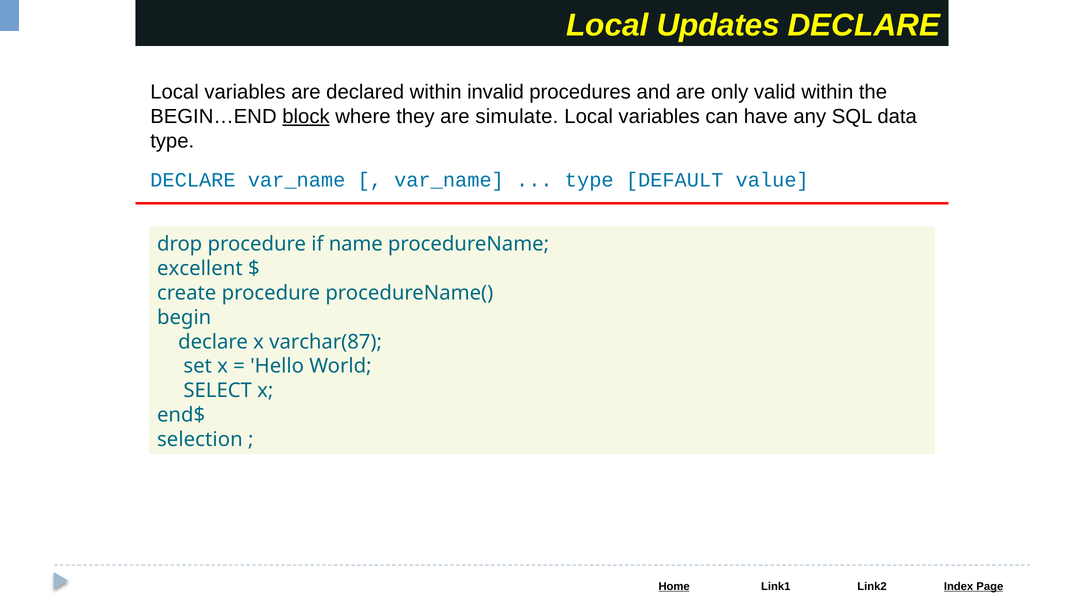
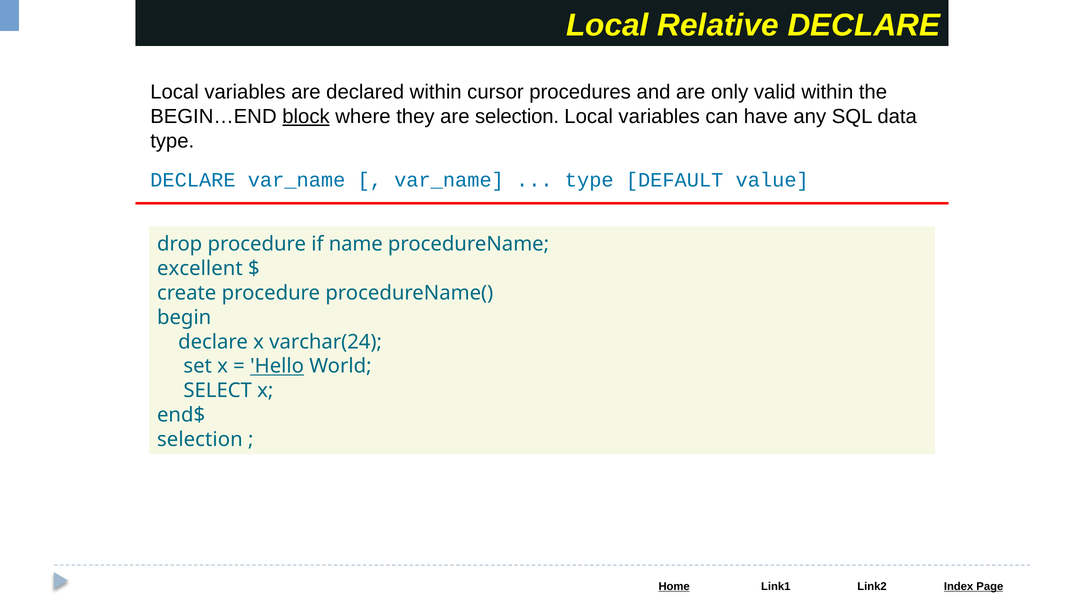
Updates: Updates -> Relative (718, 25)
invalid: invalid -> cursor (495, 92)
are simulate: simulate -> selection (517, 116)
varchar(87: varchar(87 -> varchar(24 (326, 342)
Hello underline: none -> present (277, 366)
